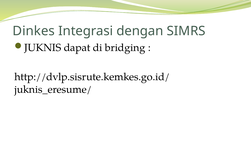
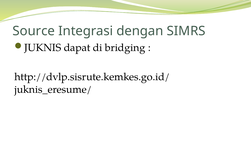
Dinkes: Dinkes -> Source (34, 31)
